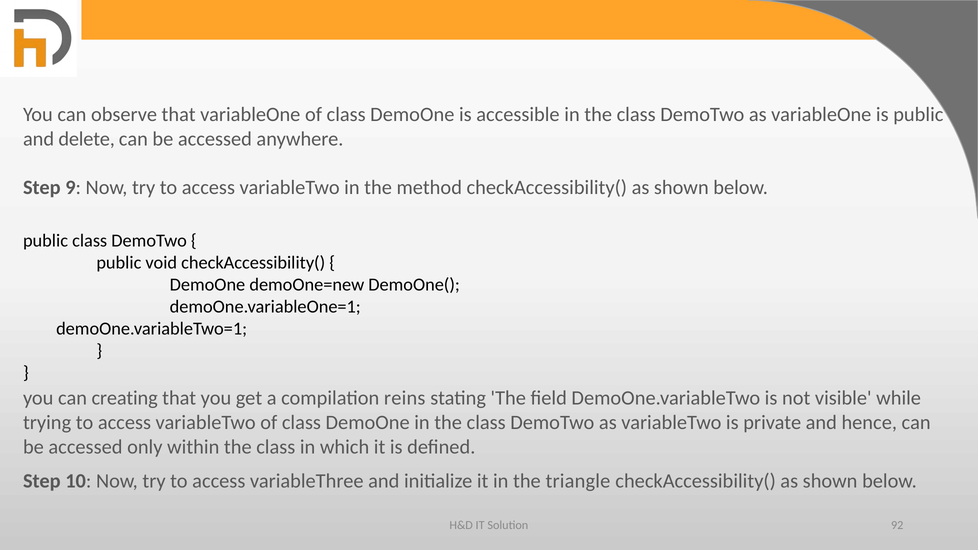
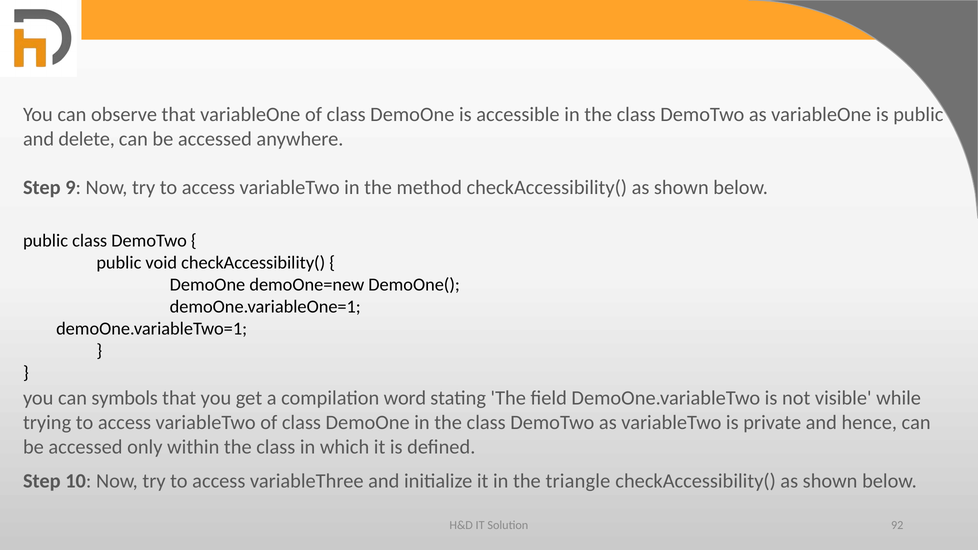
creating: creating -> symbols (125, 398)
reins: reins -> word (405, 398)
